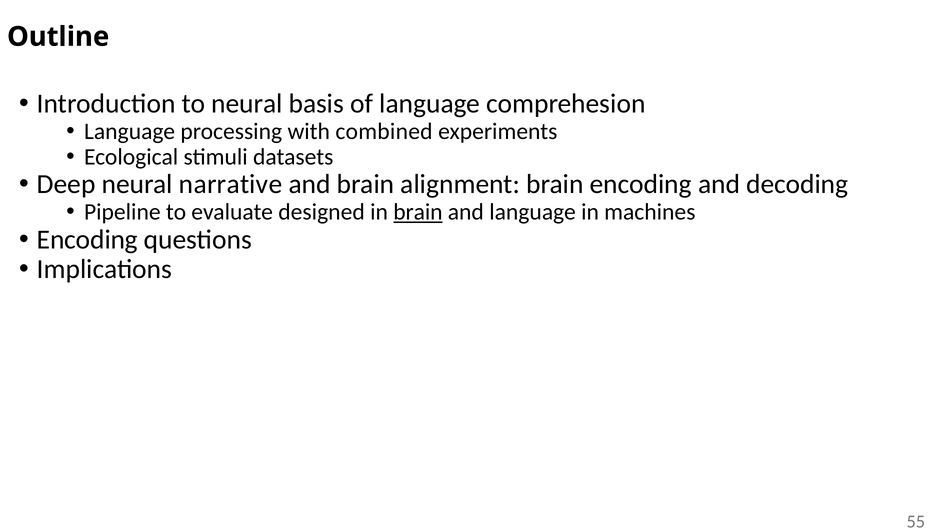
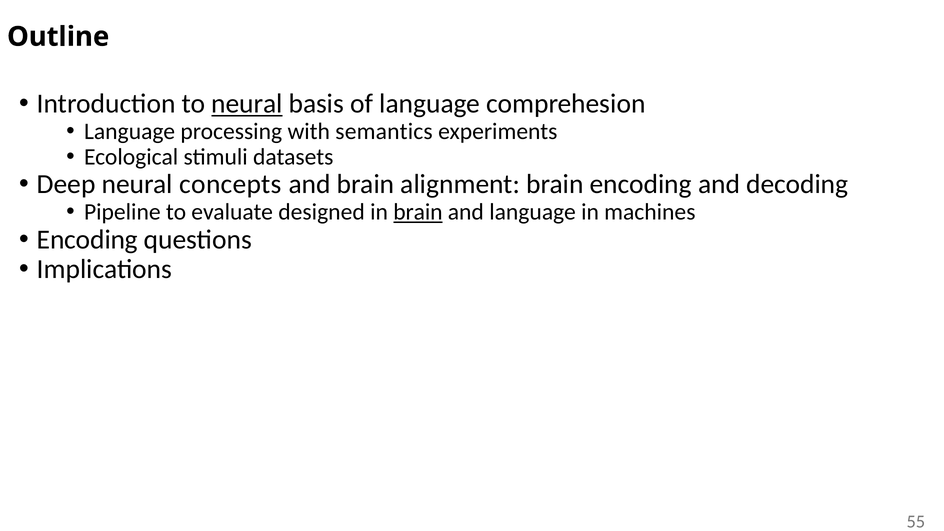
neural underline: none -> present (247, 104)
combined: combined -> semantics (384, 131)
narrative: narrative -> concepts (231, 184)
